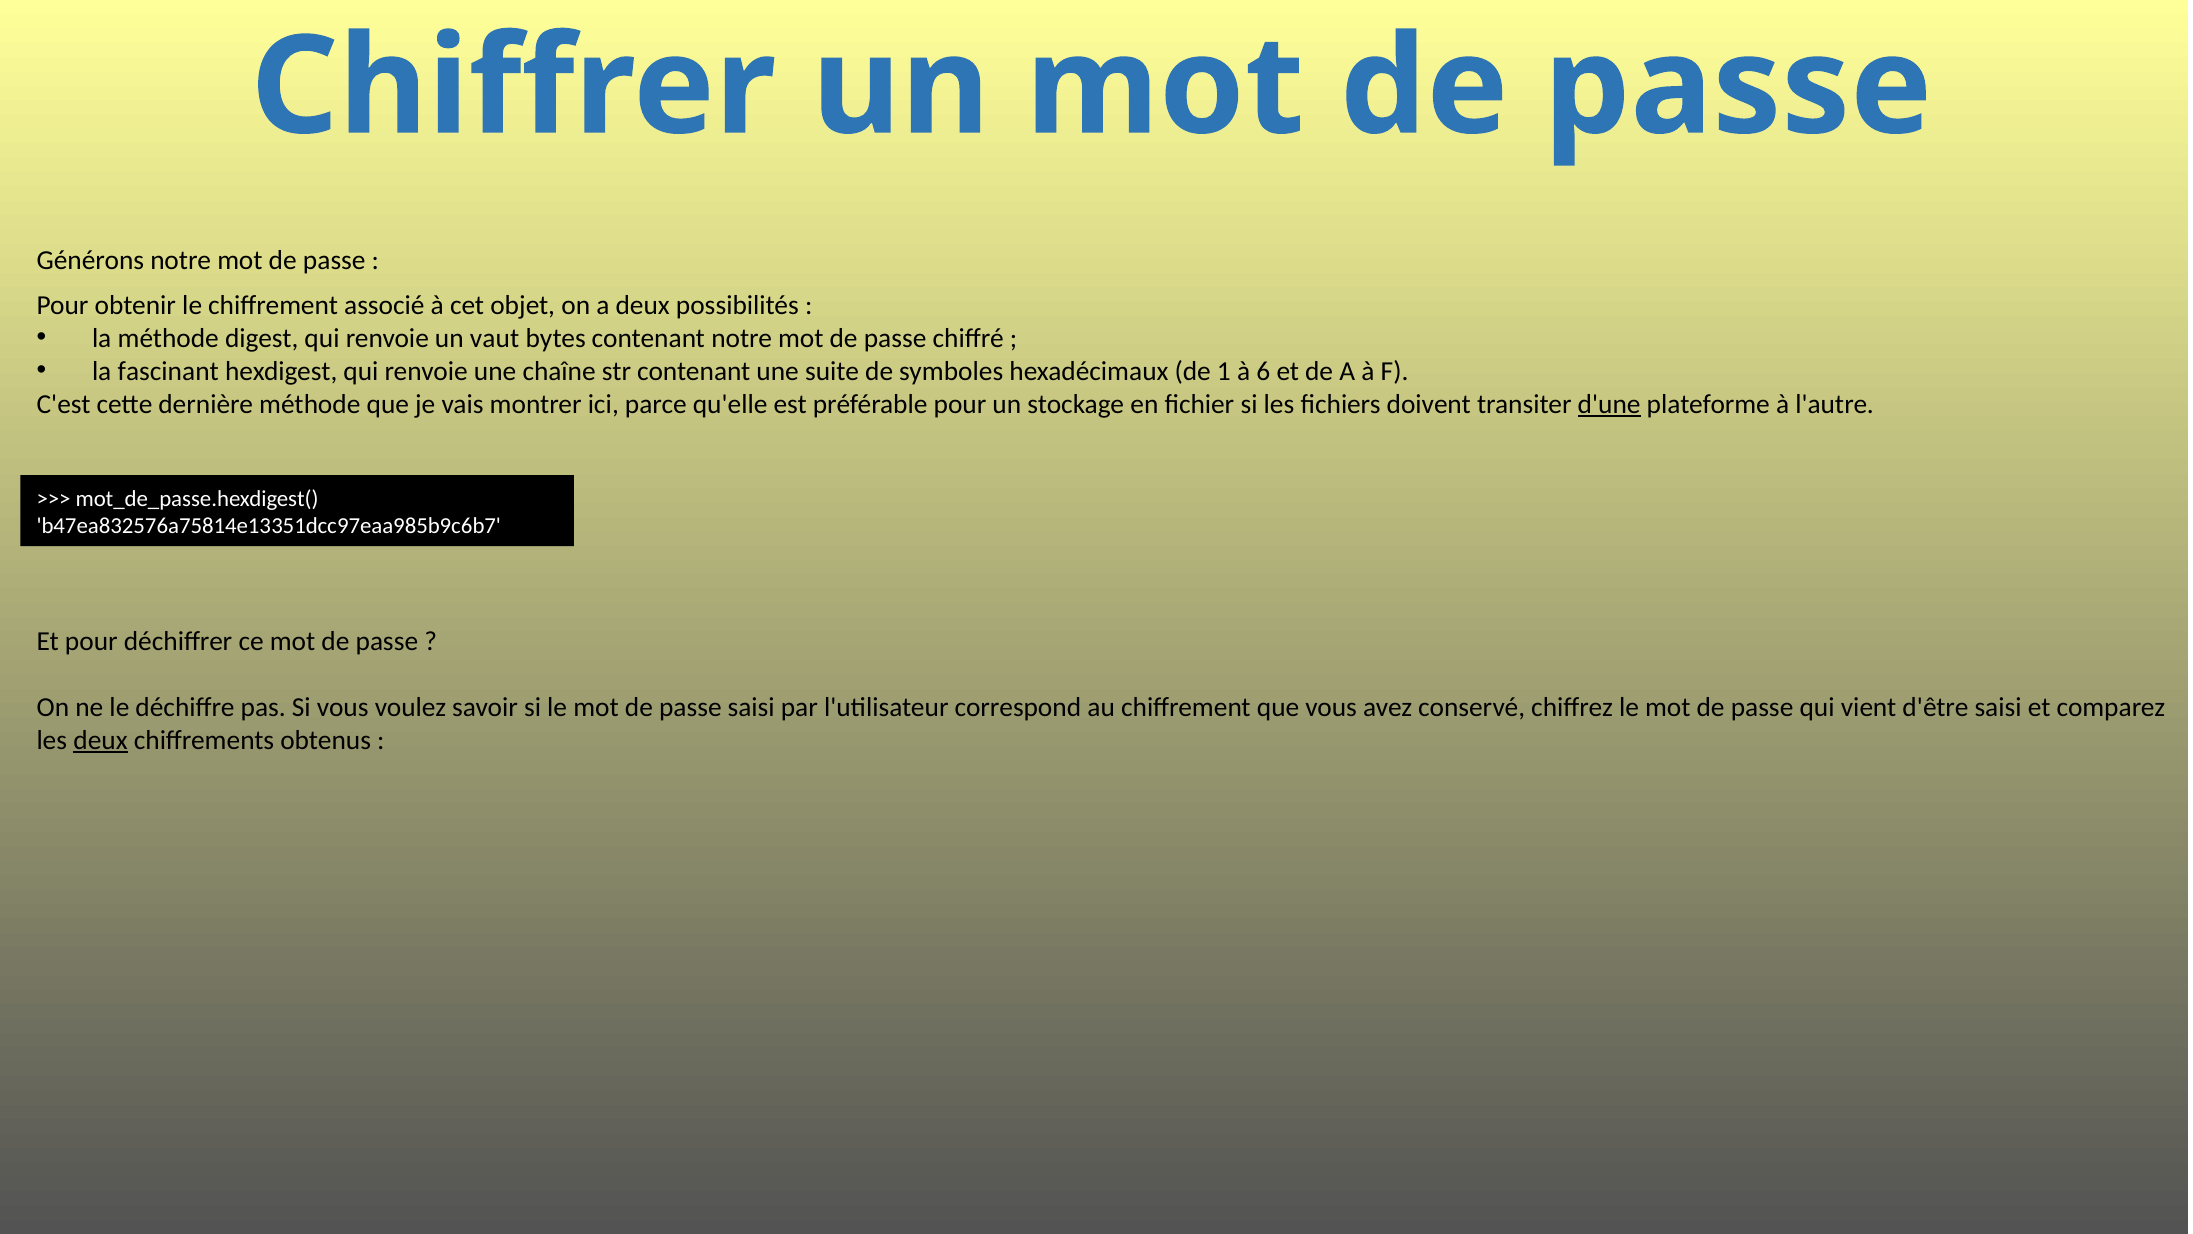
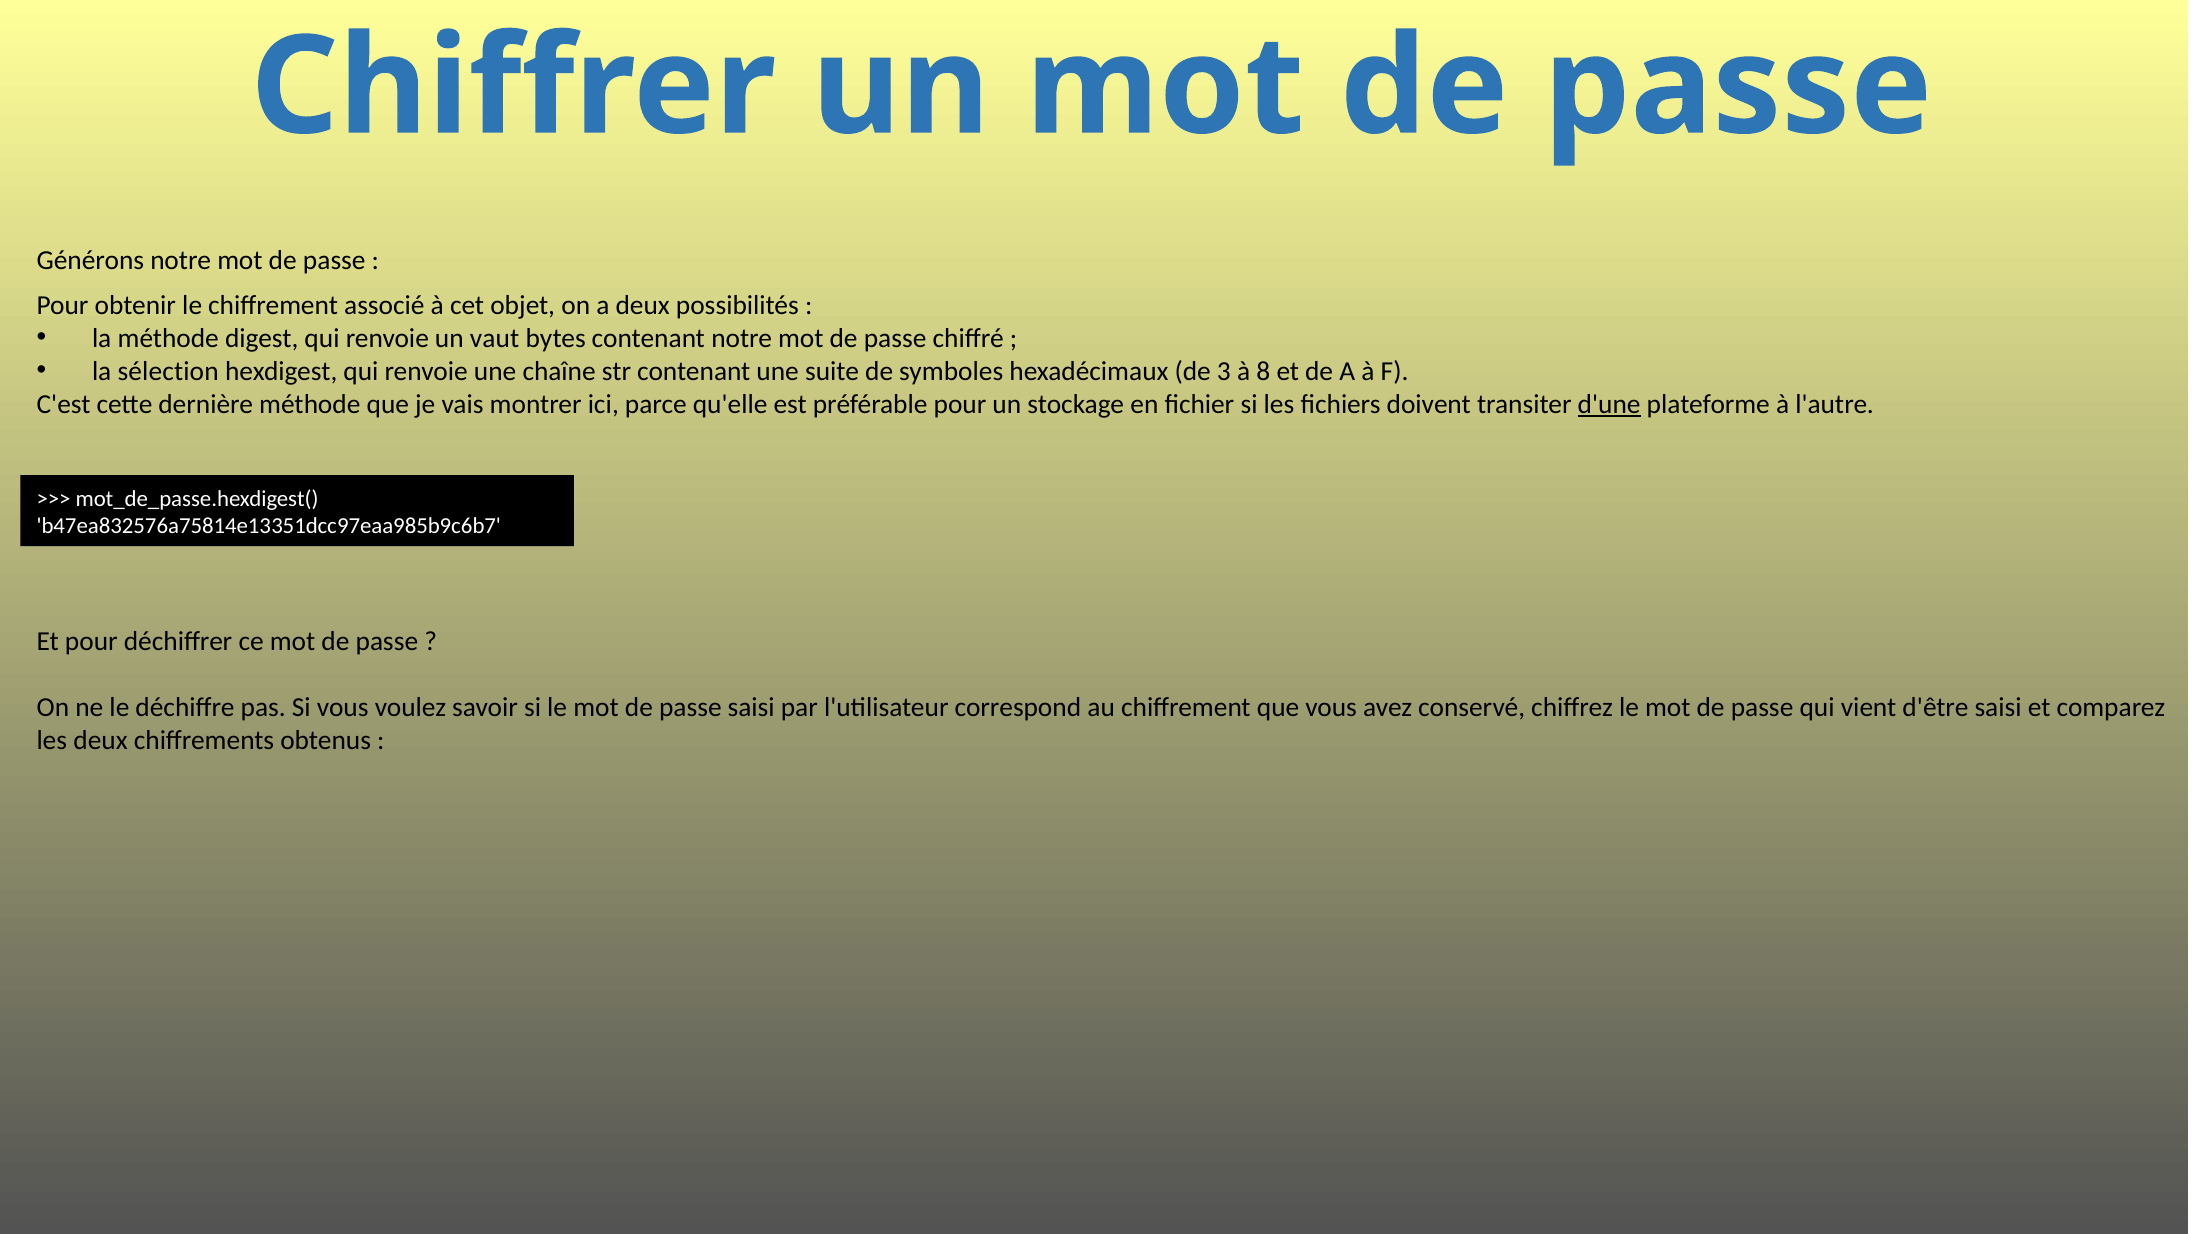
fascinant: fascinant -> sélection (168, 371)
1: 1 -> 3 (1224, 371)
6: 6 -> 8 (1263, 371)
deux underline: present -> none (100, 740)
